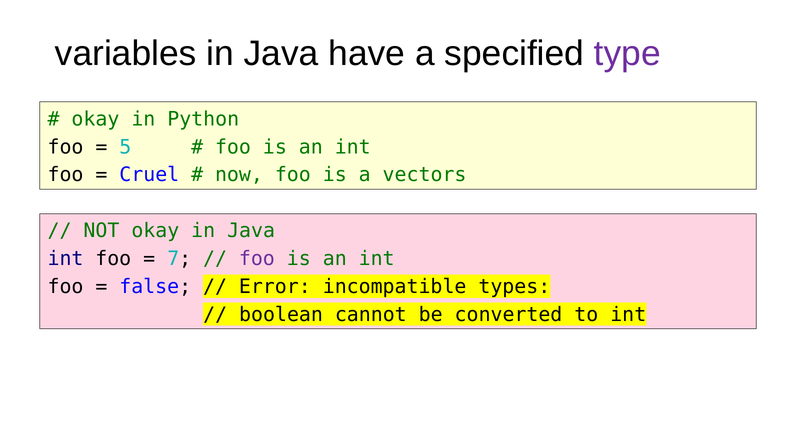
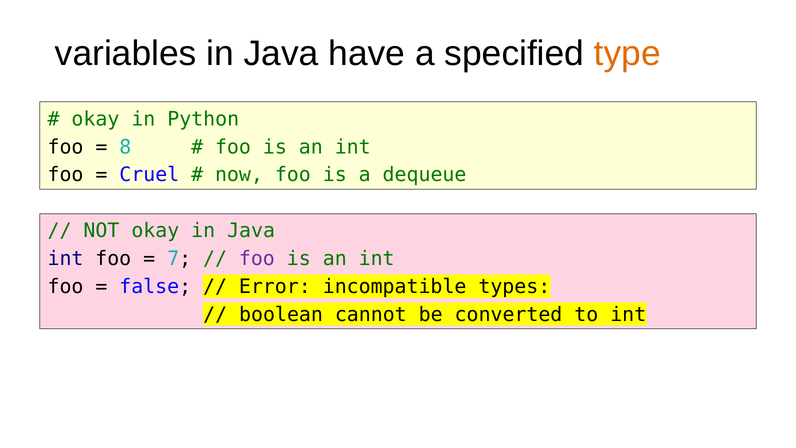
type colour: purple -> orange (627, 54)
5: 5 -> 8 (125, 147)
vectors: vectors -> dequeue (425, 175)
